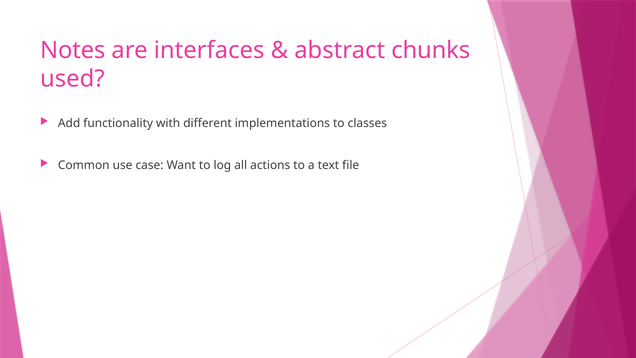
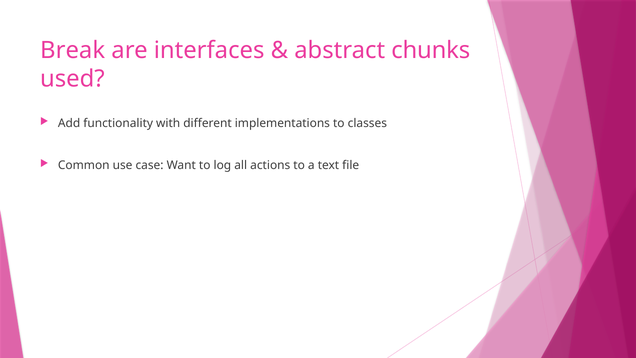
Notes: Notes -> Break (73, 50)
